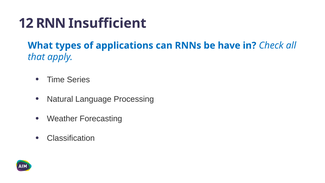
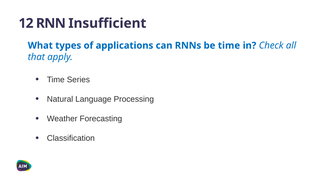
be have: have -> time (229, 45)
